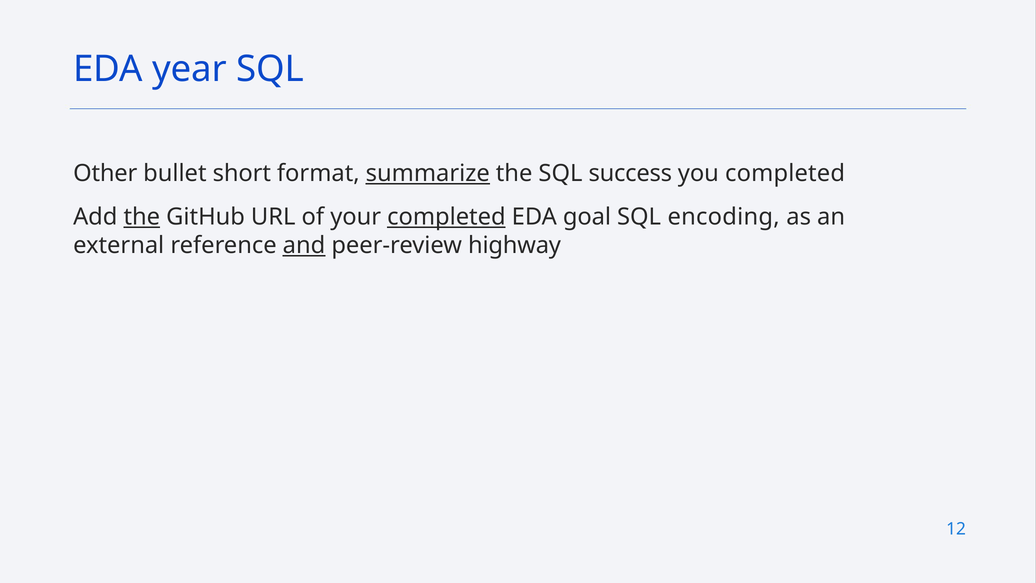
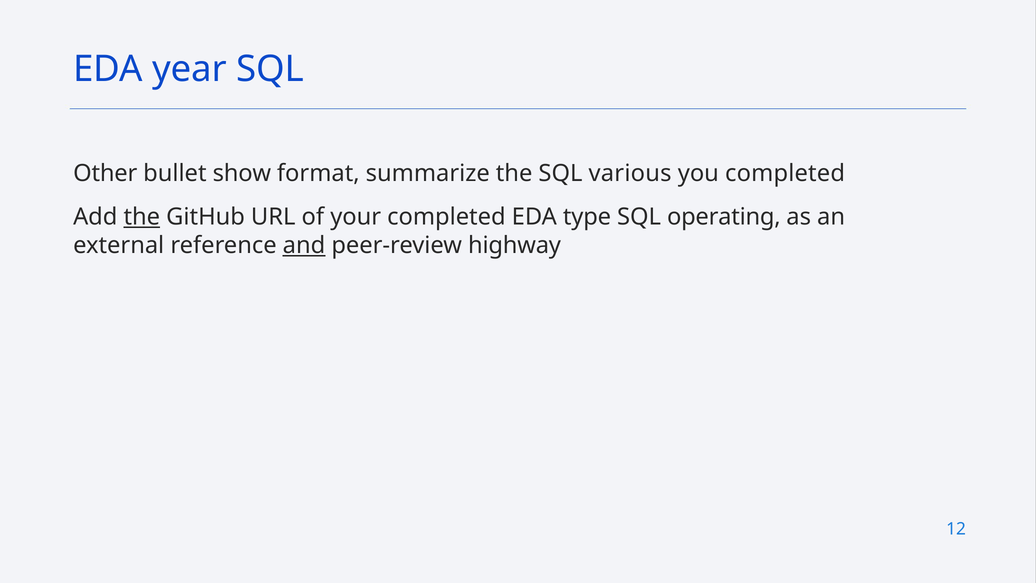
short: short -> show (242, 173)
summarize underline: present -> none (428, 173)
success: success -> various (630, 173)
completed underline: present -> none (446, 217)
goal: goal -> type (587, 217)
encoding: encoding -> operating (724, 217)
